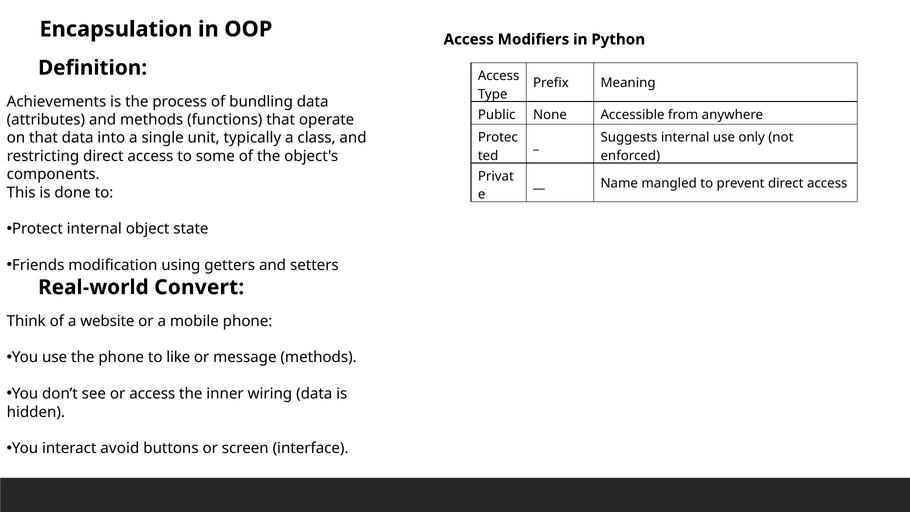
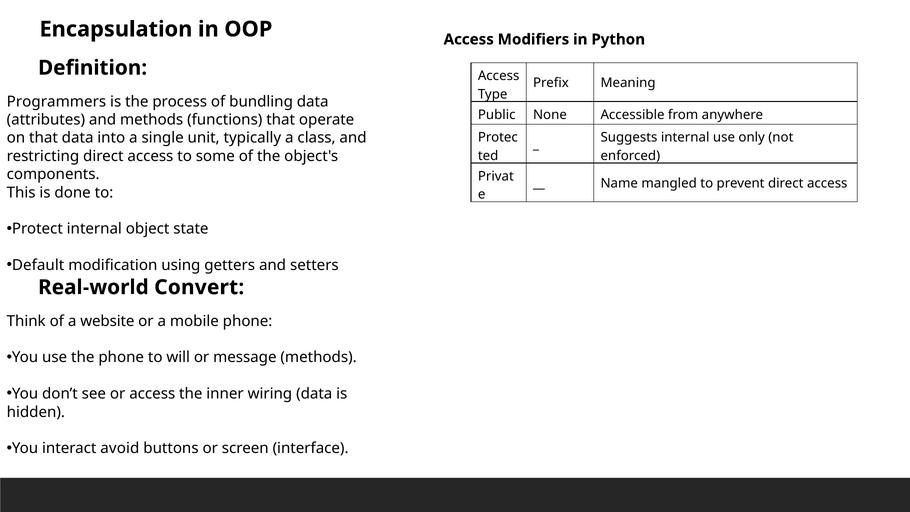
Achievements: Achievements -> Programmers (56, 102)
Friends: Friends -> Default (38, 265)
like: like -> will (178, 357)
